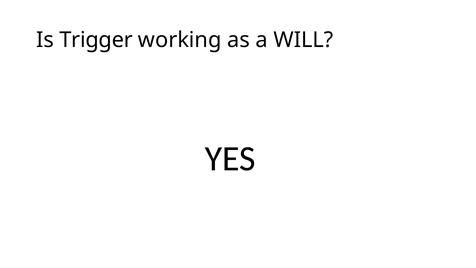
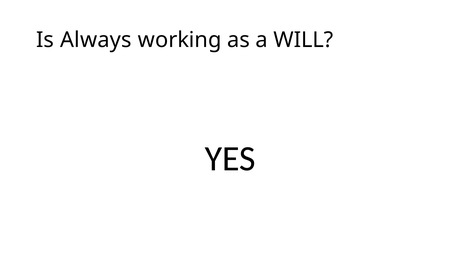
Trigger: Trigger -> Always (96, 40)
